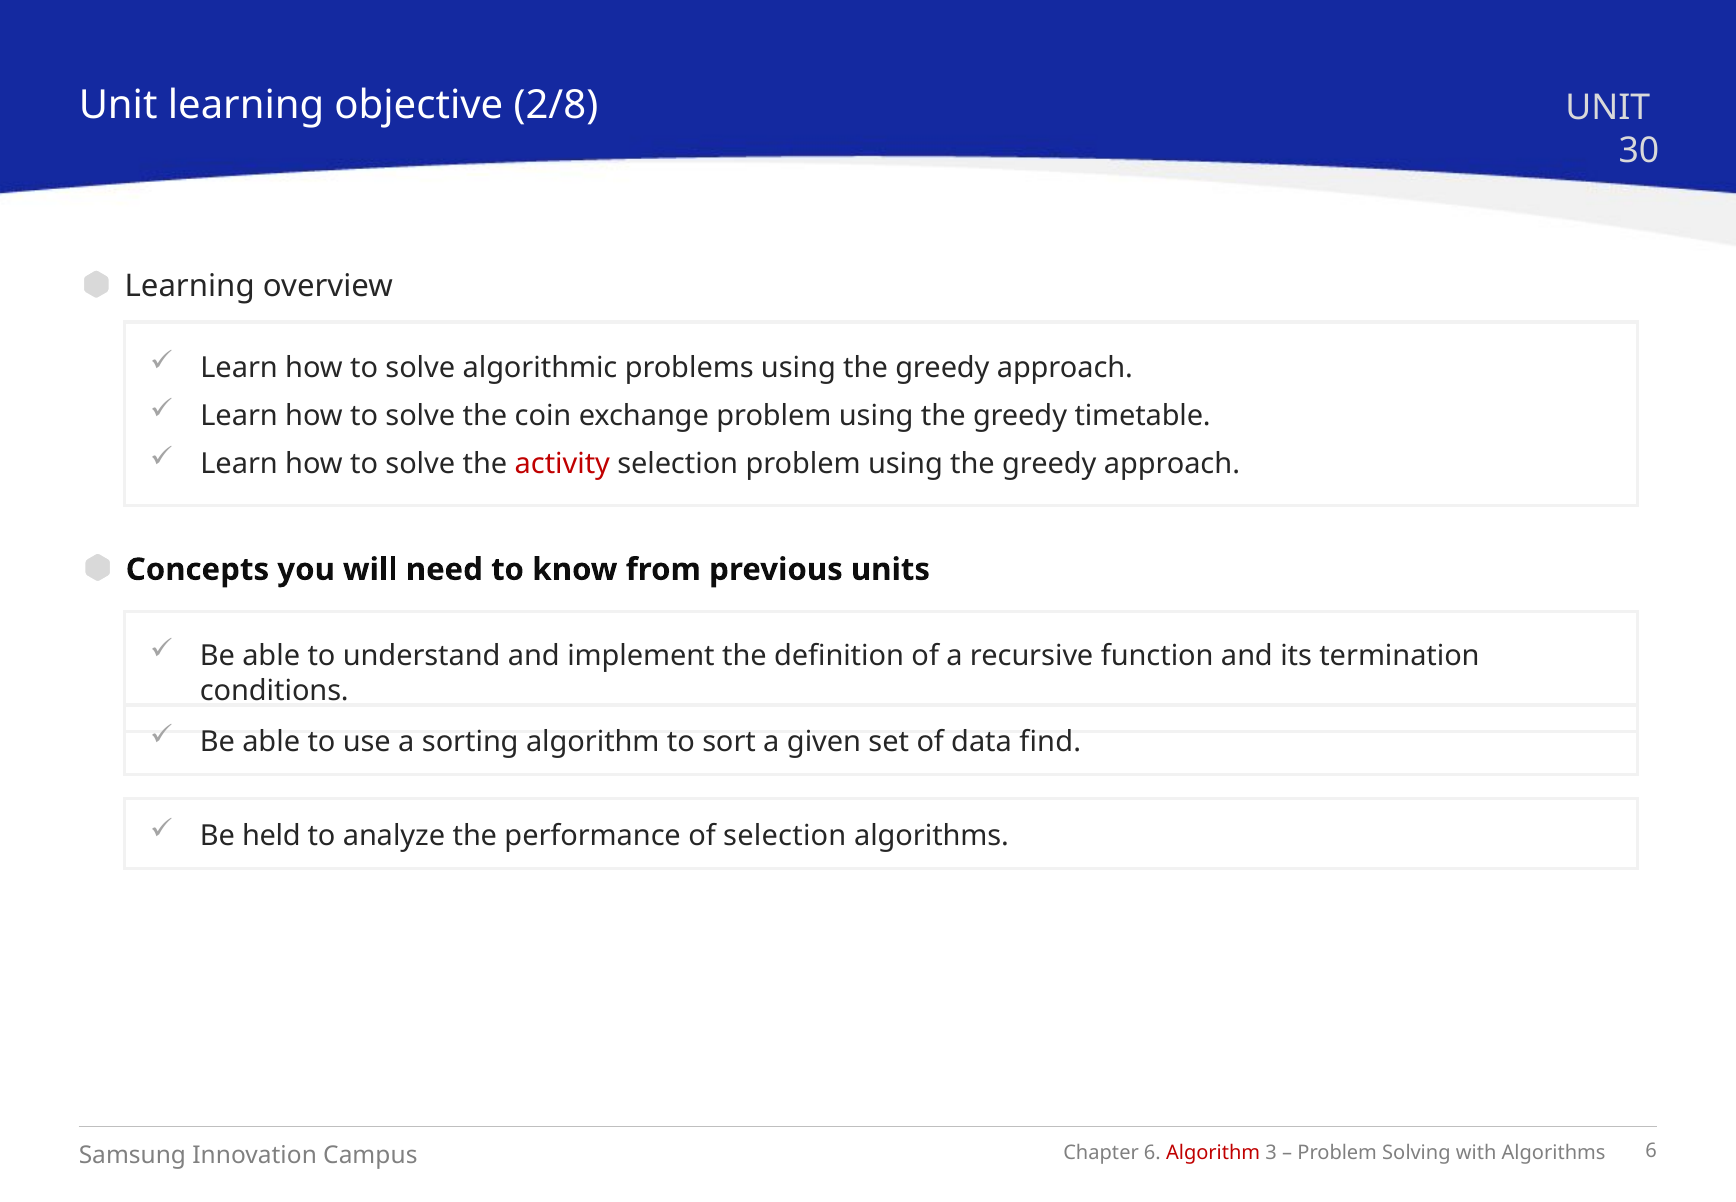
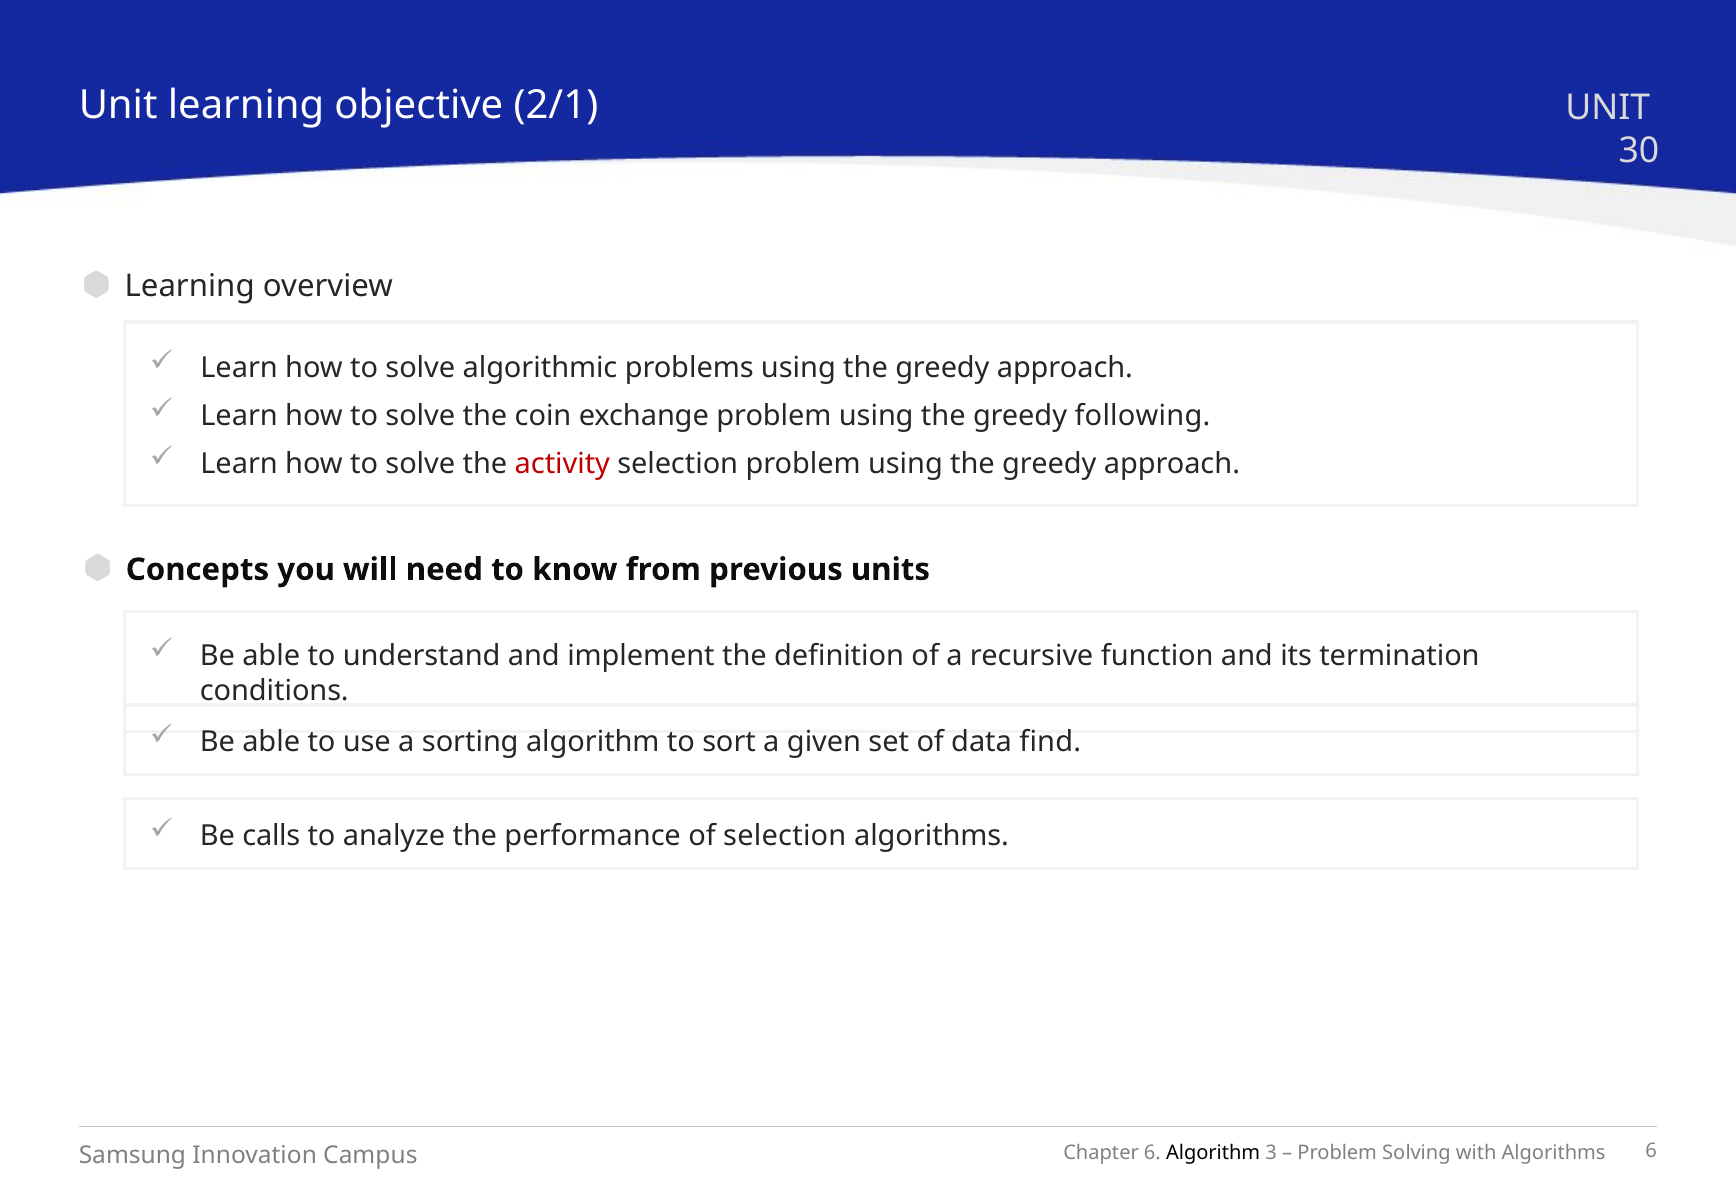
2/8: 2/8 -> 2/1 (556, 106)
timetable: timetable -> following (1142, 416)
held: held -> calls (271, 836)
Algorithm colour: red -> black (1213, 1152)
